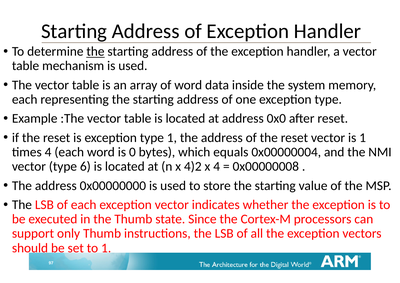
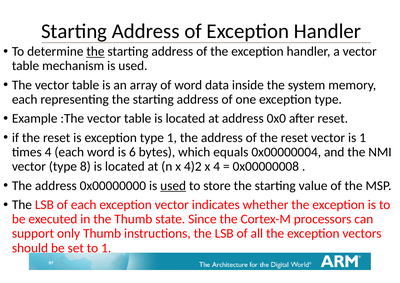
0: 0 -> 6 (132, 152)
6: 6 -> 8 (85, 166)
used underline: none -> present (173, 185)
